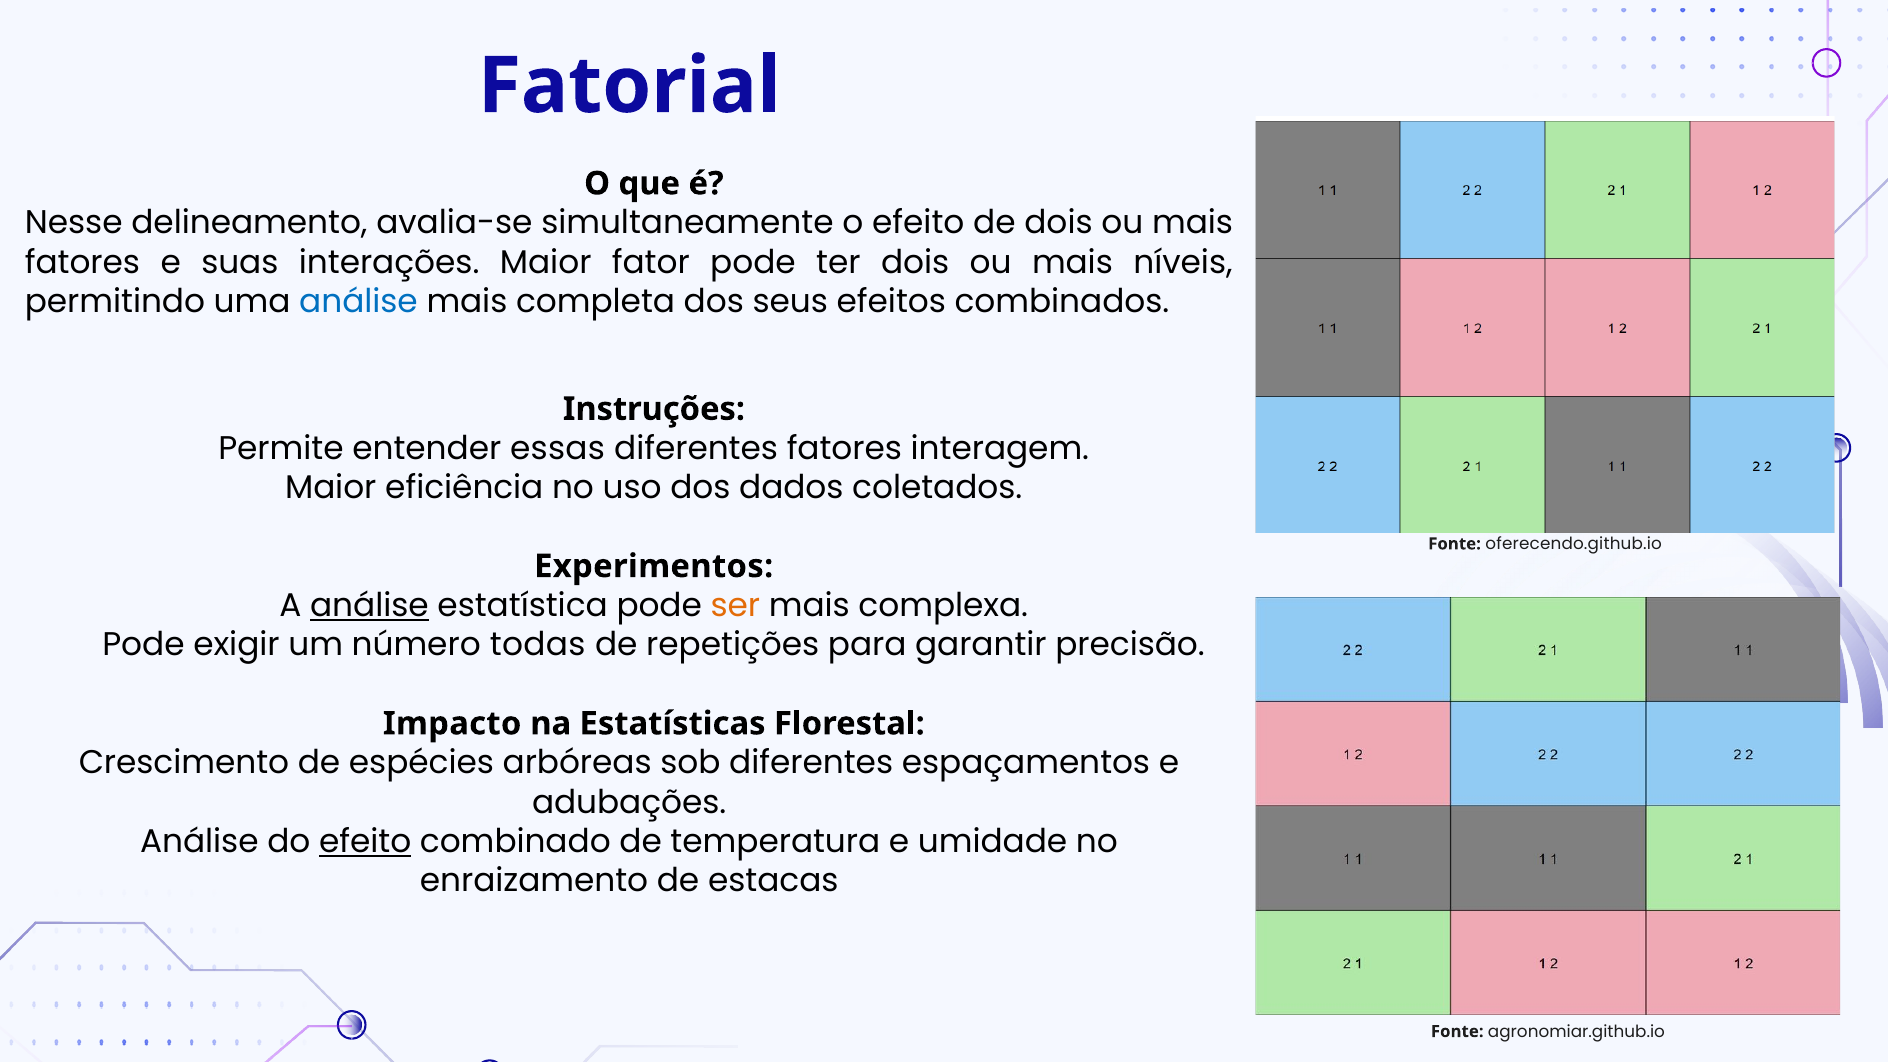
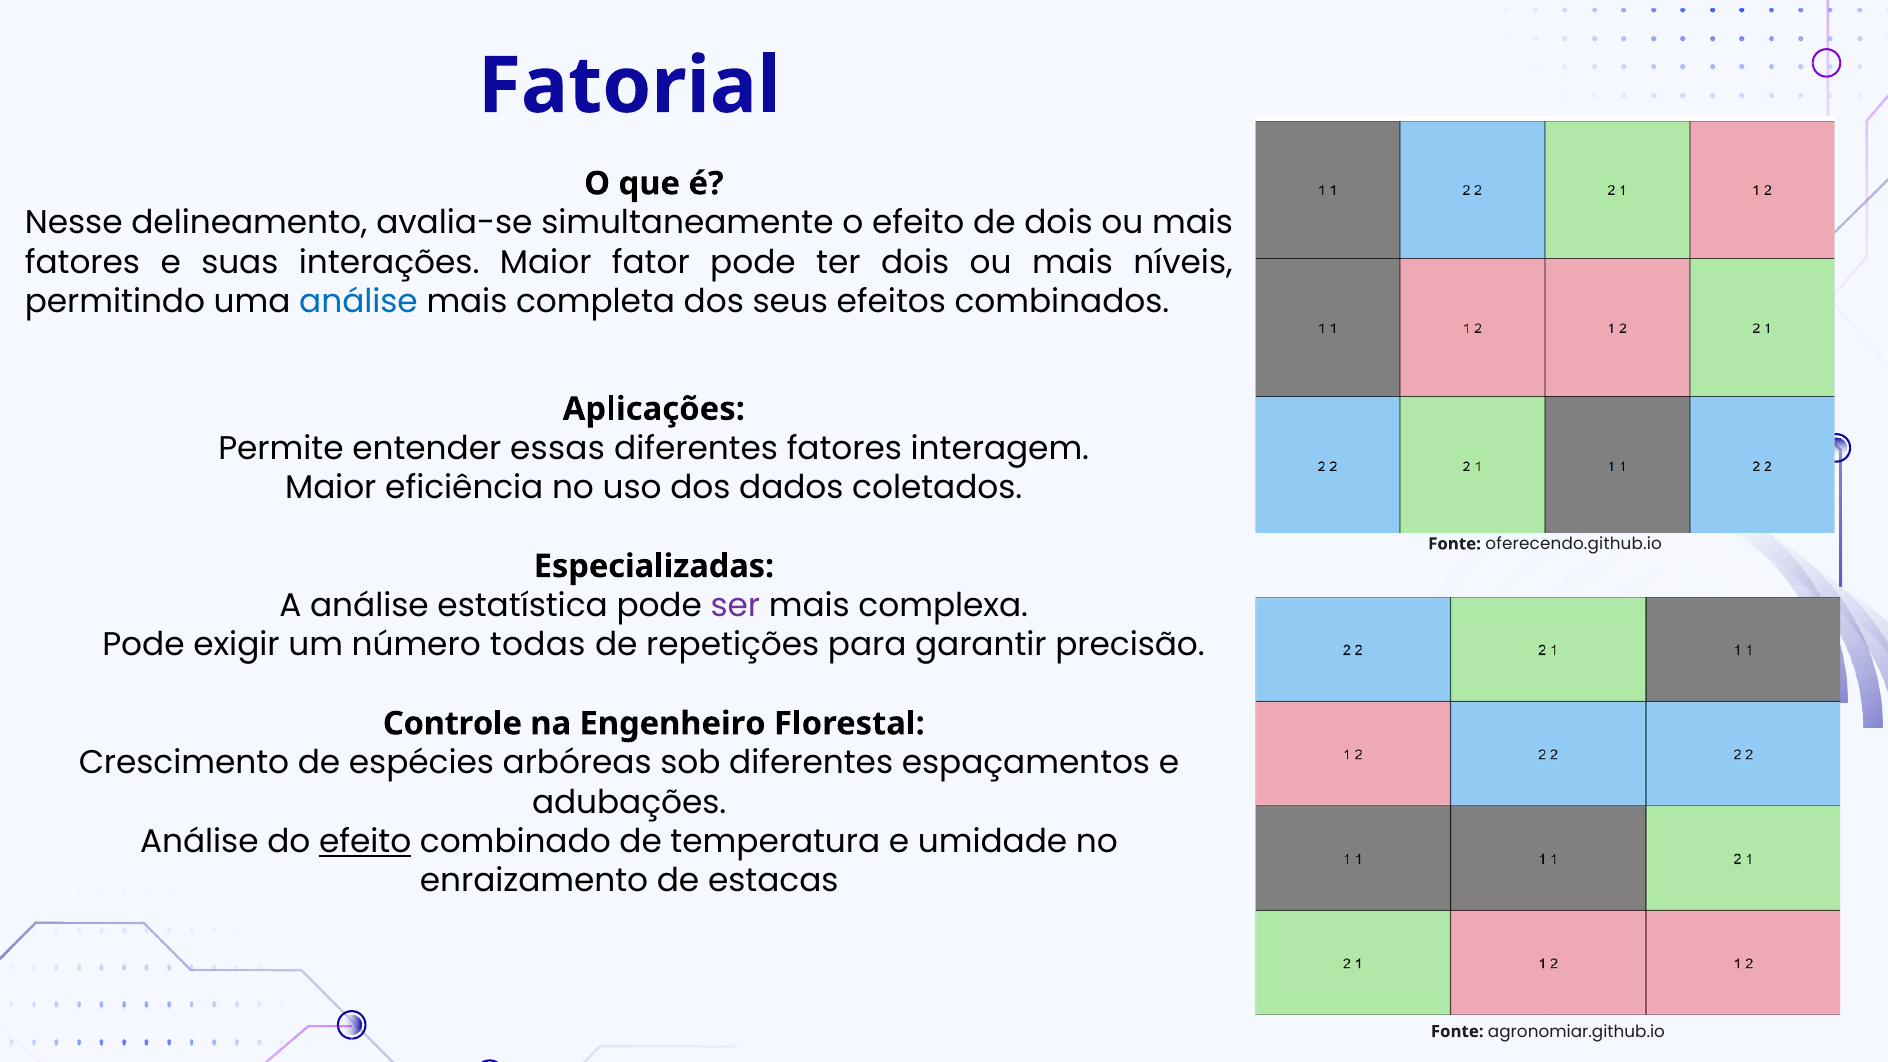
Instruções: Instruções -> Aplicações (654, 409)
Experimentos: Experimentos -> Especializadas (654, 566)
análise underline: present -> none (369, 606)
ser colour: orange -> purple (735, 606)
Impacto: Impacto -> Controle (452, 724)
Estatísticas: Estatísticas -> Engenheiro (673, 724)
